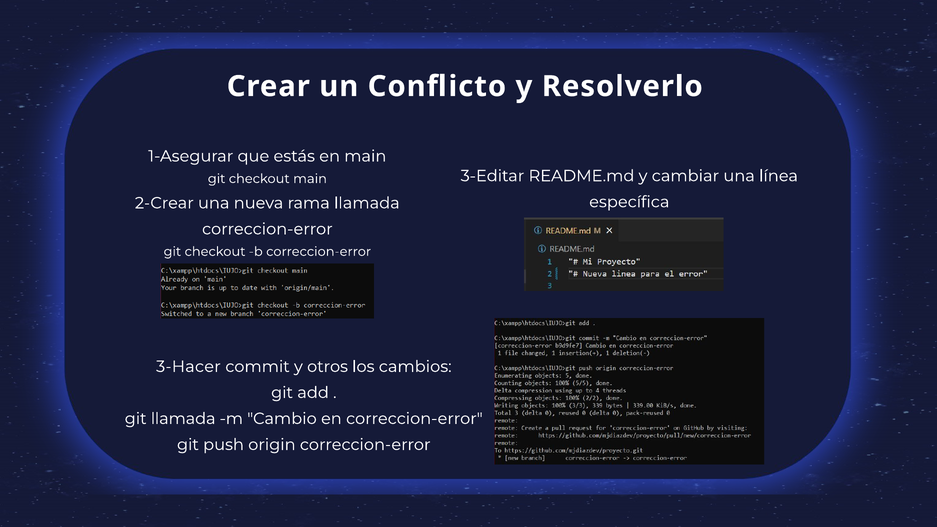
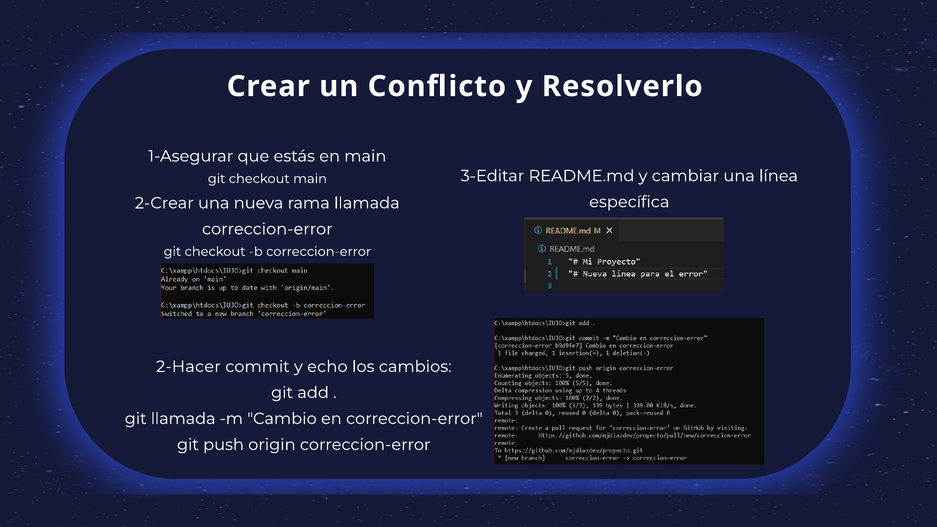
3-Hacer: 3-Hacer -> 2-Hacer (188, 367)
otros: otros -> echo (327, 367)
